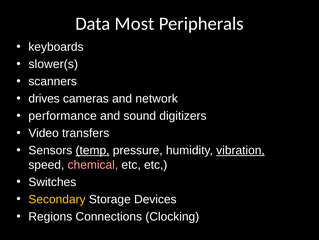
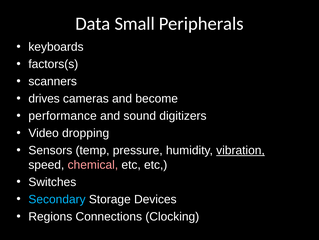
Most: Most -> Small (135, 24)
slower(s: slower(s -> factors(s (53, 64)
network: network -> become (157, 98)
transfers: transfers -> dropping (86, 133)
temp underline: present -> none (93, 150)
Secondary colour: yellow -> light blue (57, 199)
